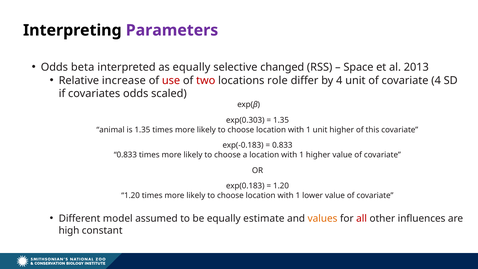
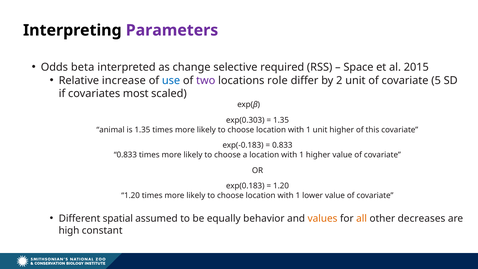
as equally: equally -> change (192, 67)
changed: changed -> required (282, 67)
2013: 2013 -> 2015 (416, 67)
use colour: red -> blue (171, 80)
two colour: red -> purple (206, 80)
by 4: 4 -> 2 (339, 80)
covariate 4: 4 -> 5 (436, 80)
covariates odds: odds -> most (136, 94)
model: model -> spatial (118, 218)
estimate: estimate -> behavior (264, 218)
all colour: red -> orange (362, 218)
influences: influences -> decreases (422, 218)
